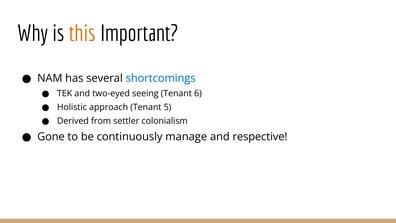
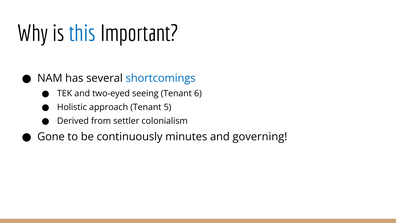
this colour: orange -> blue (83, 33)
manage: manage -> minutes (186, 137)
respective: respective -> governing (260, 137)
